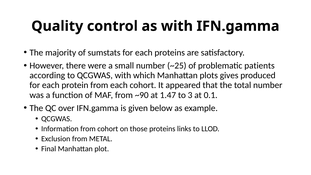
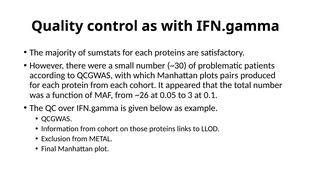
~25: ~25 -> ~30 (177, 66)
gives: gives -> pairs (229, 75)
~90: ~90 -> ~26 (142, 95)
1.47: 1.47 -> 0.05 (168, 95)
